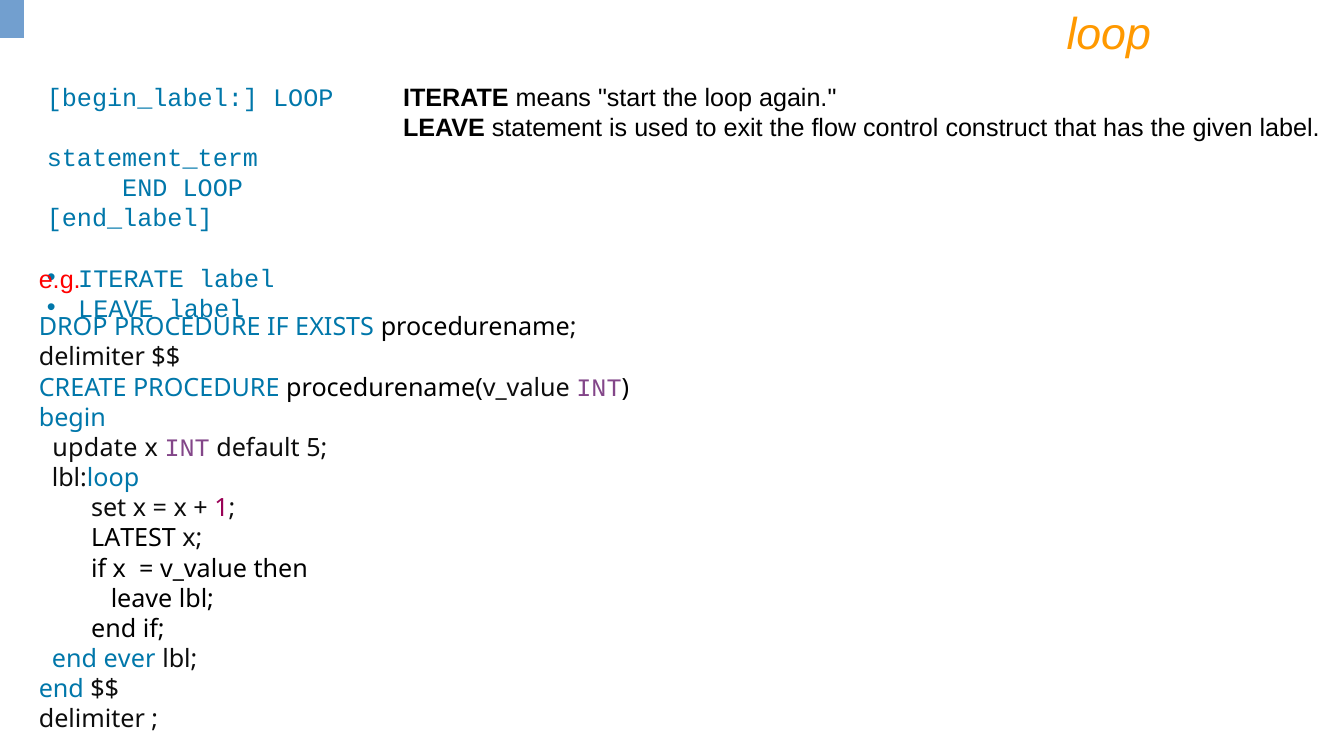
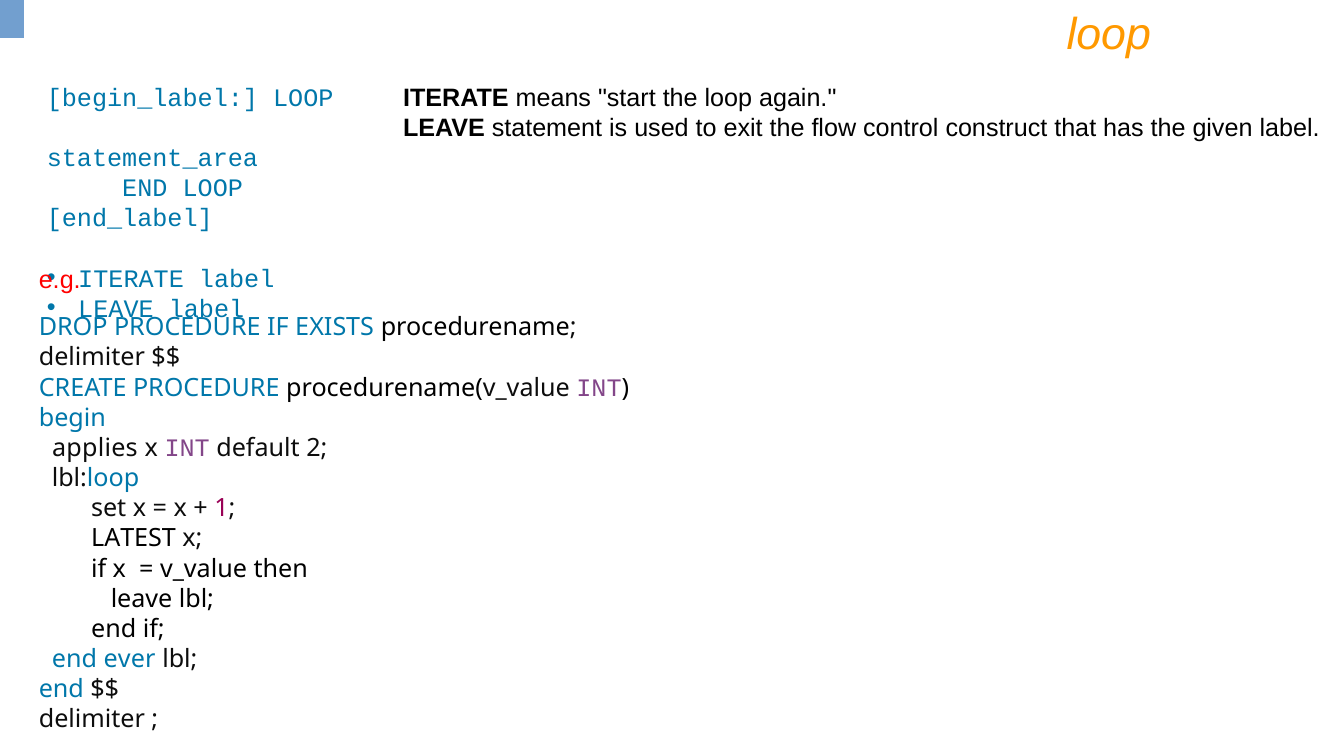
statement_term: statement_term -> statement_area (152, 158)
update: update -> applies (95, 448)
5: 5 -> 2 (317, 448)
